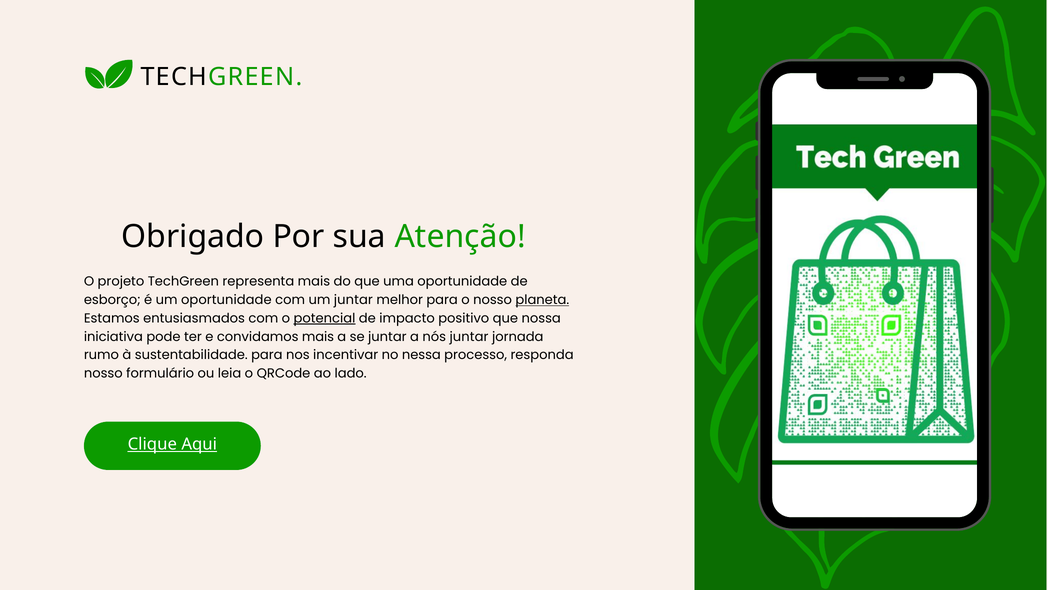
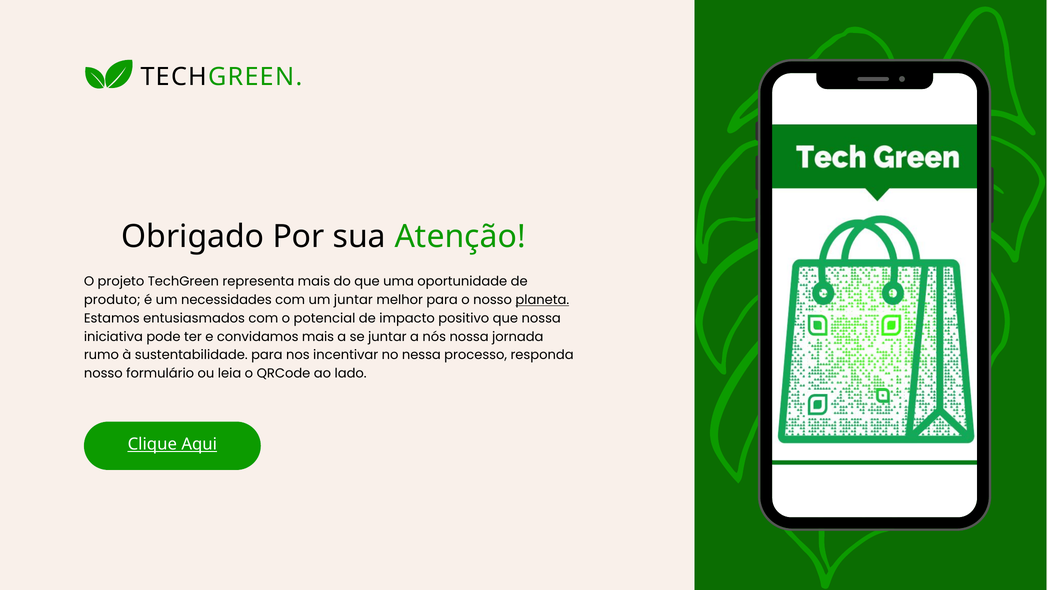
esborço: esborço -> produto (112, 300)
um oportunidade: oportunidade -> necessidades (226, 300)
potencial underline: present -> none (324, 318)
nós juntar: juntar -> nossa (469, 336)
